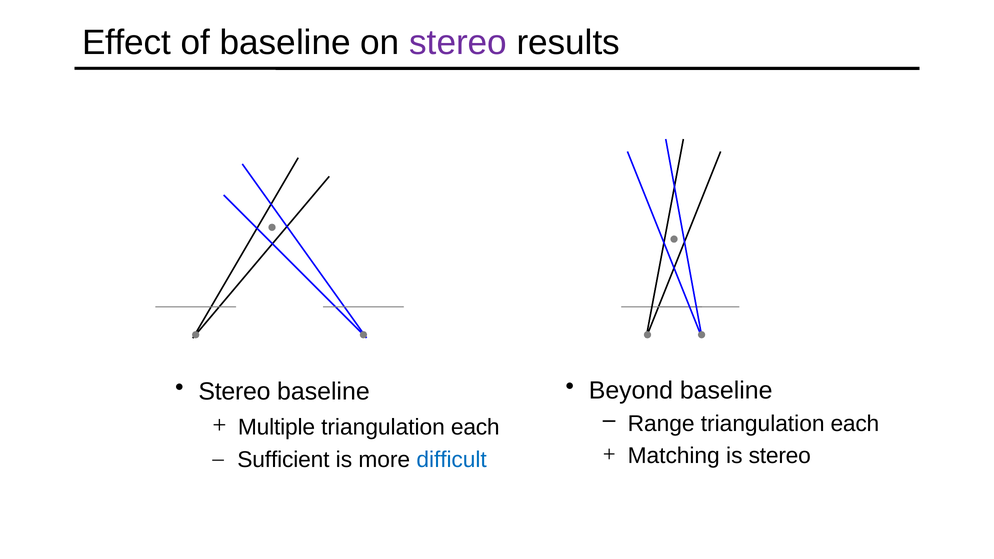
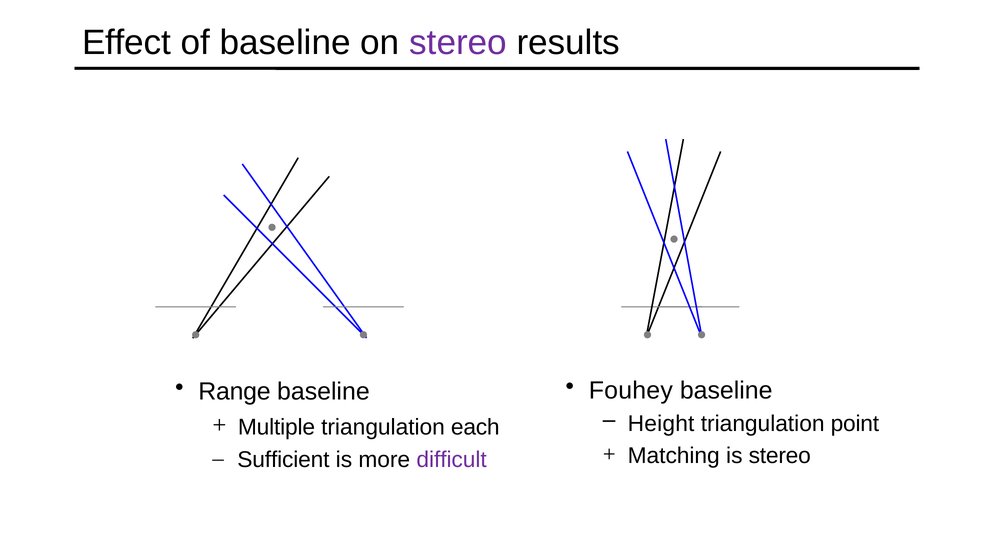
Beyond: Beyond -> Fouhey (631, 391)
Stereo: Stereo -> Range (234, 392)
Range: Range -> Height (661, 424)
each: each -> point (855, 424)
difficult colour: blue -> purple (452, 460)
